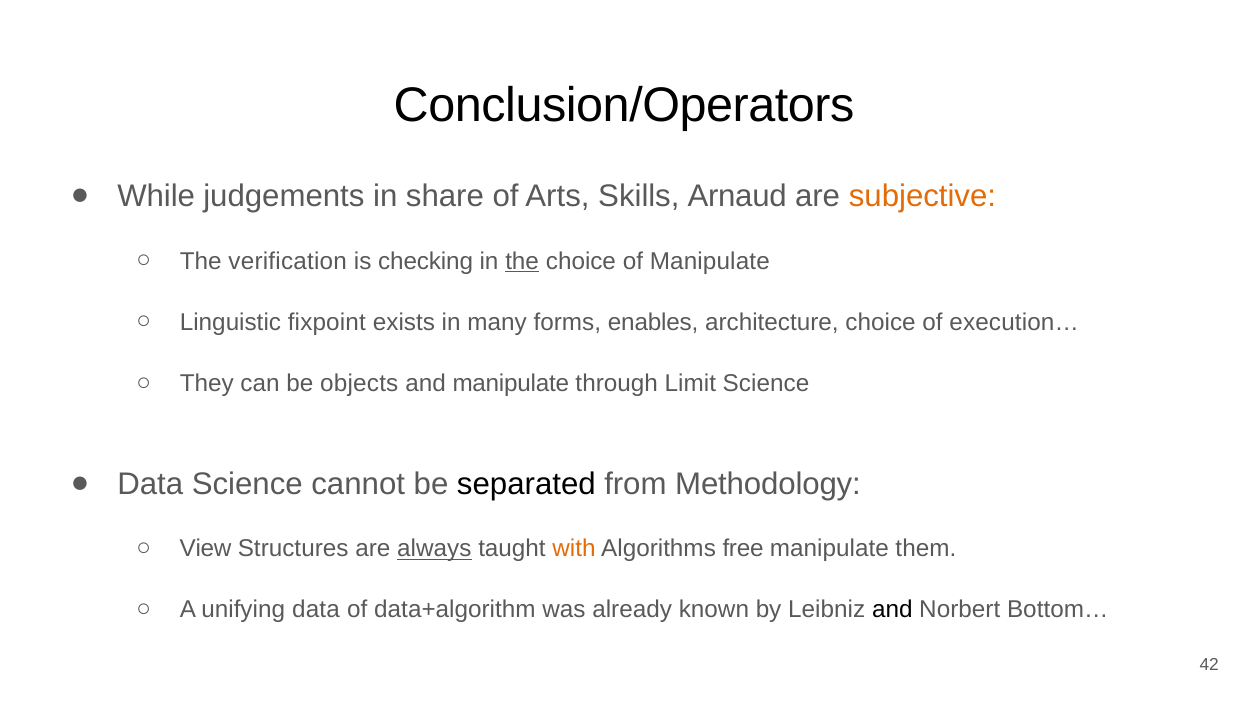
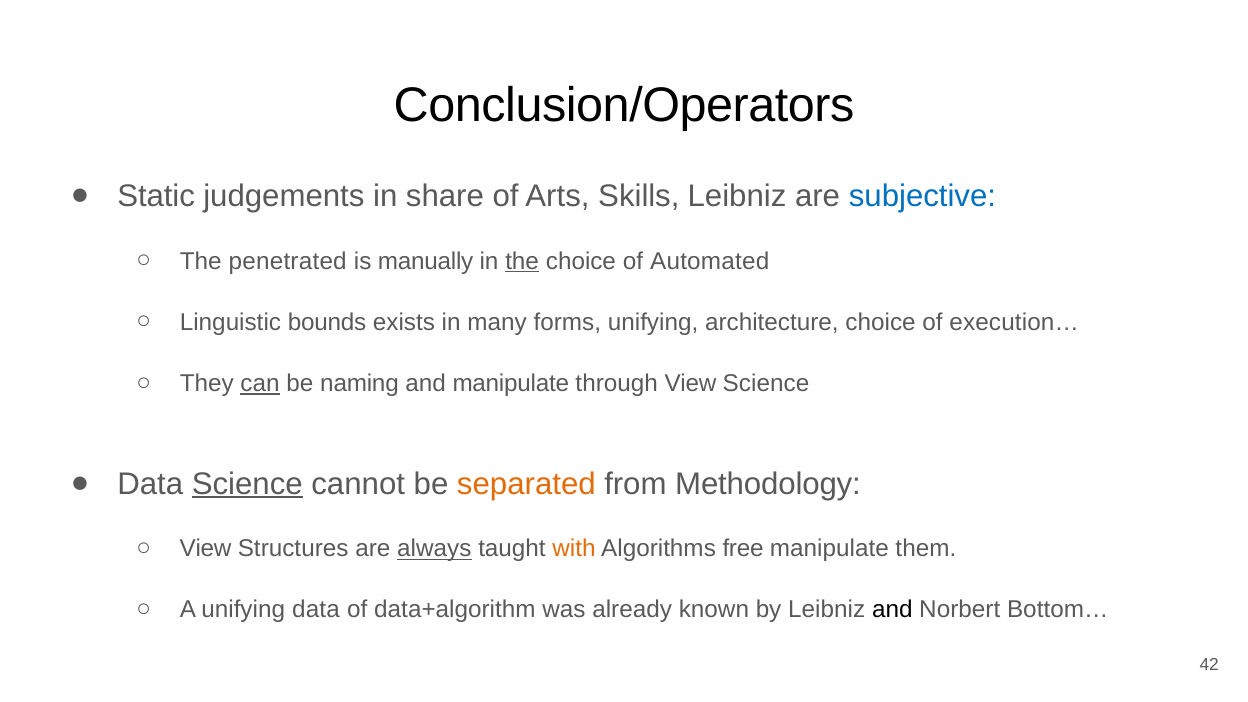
While: While -> Static (156, 196)
Skills Arnaud: Arnaud -> Leibniz (737, 196)
subjective colour: orange -> blue (922, 196)
verification: verification -> penetrated (288, 261)
checking: checking -> manually (426, 261)
of Manipulate: Manipulate -> Automated (710, 261)
fixpoint: fixpoint -> bounds (327, 322)
forms enables: enables -> unifying (653, 322)
can underline: none -> present (260, 383)
objects: objects -> naming (360, 383)
through Limit: Limit -> View (690, 383)
Science underline: none -> present (247, 484)
separated colour: black -> orange (526, 484)
